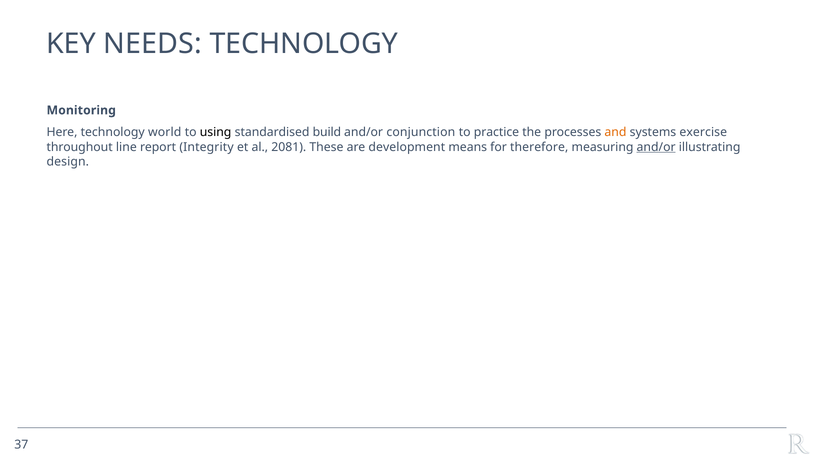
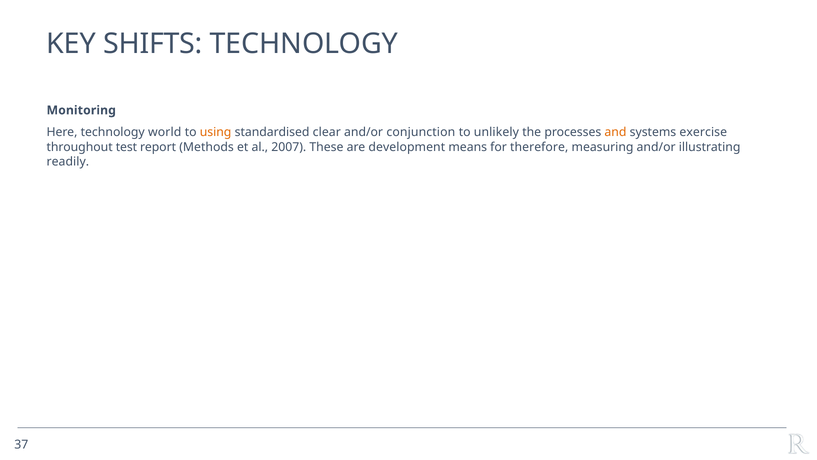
NEEDS: NEEDS -> SHIFTS (153, 44)
using colour: black -> orange (216, 132)
build: build -> clear (327, 132)
practice: practice -> unlikely (496, 132)
line: line -> test (126, 147)
Integrity: Integrity -> Methods (207, 147)
2081: 2081 -> 2007 (289, 147)
and/or underline: present -> none (656, 147)
design: design -> readily (68, 162)
